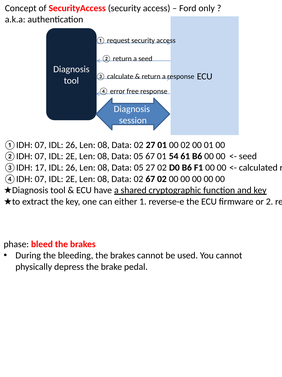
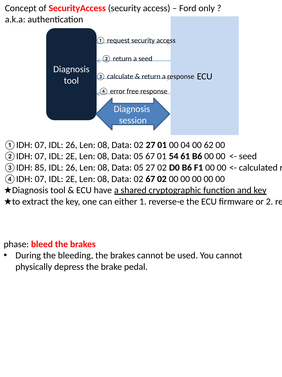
00 02: 02 -> 04 (185, 145)
00 01: 01 -> 62 (209, 145)
17: 17 -> 85 (41, 167)
